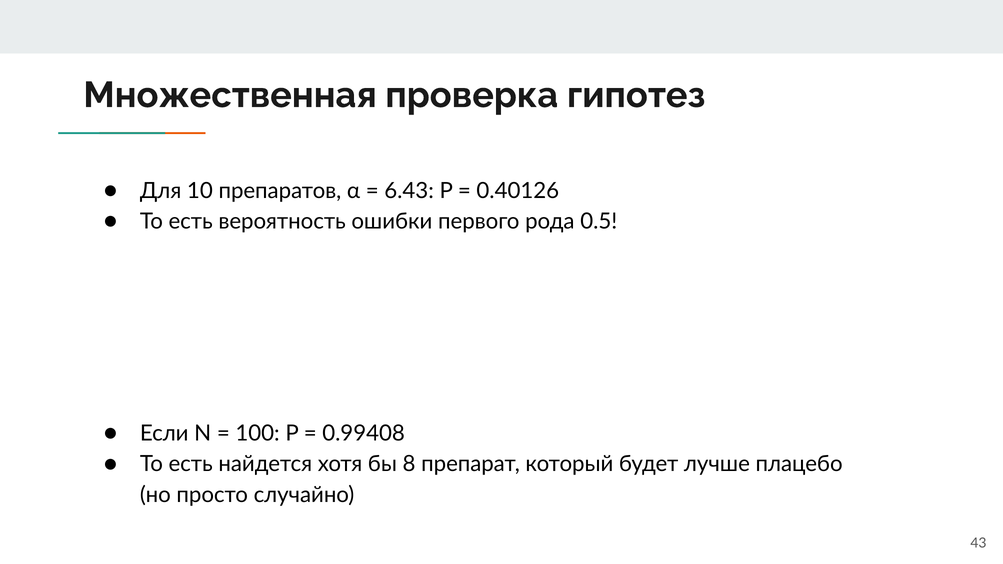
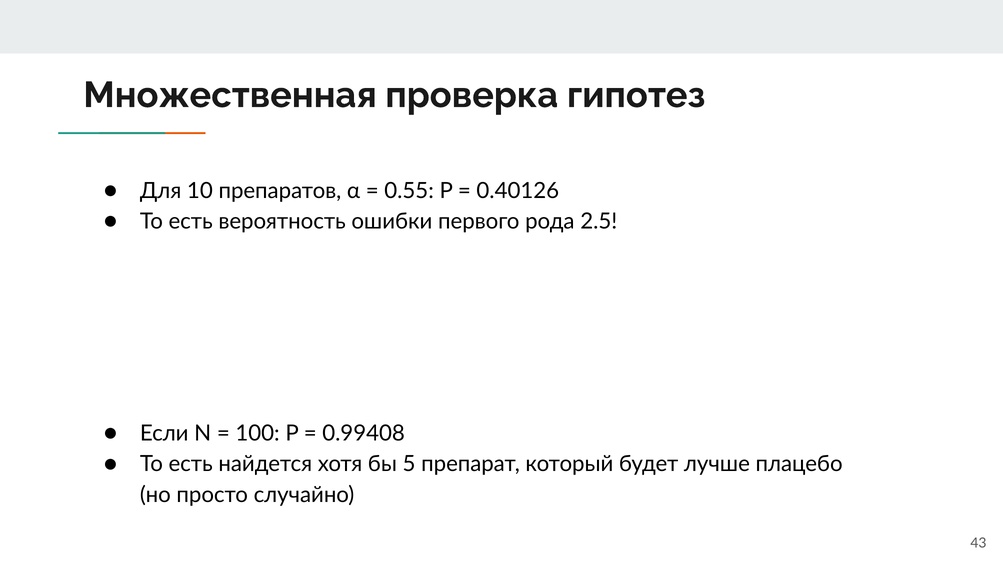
6.43: 6.43 -> 0.55 (409, 191)
0.5: 0.5 -> 2.5 (599, 222)
8: 8 -> 5 (409, 464)
